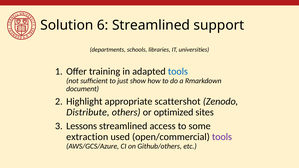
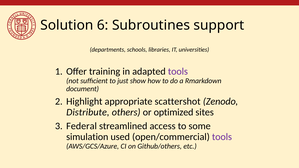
6 Streamlined: Streamlined -> Subroutines (151, 25)
tools colour: blue -> purple (178, 71)
Lessons: Lessons -> Federal (82, 126)
extraction: extraction -> simulation (87, 137)
